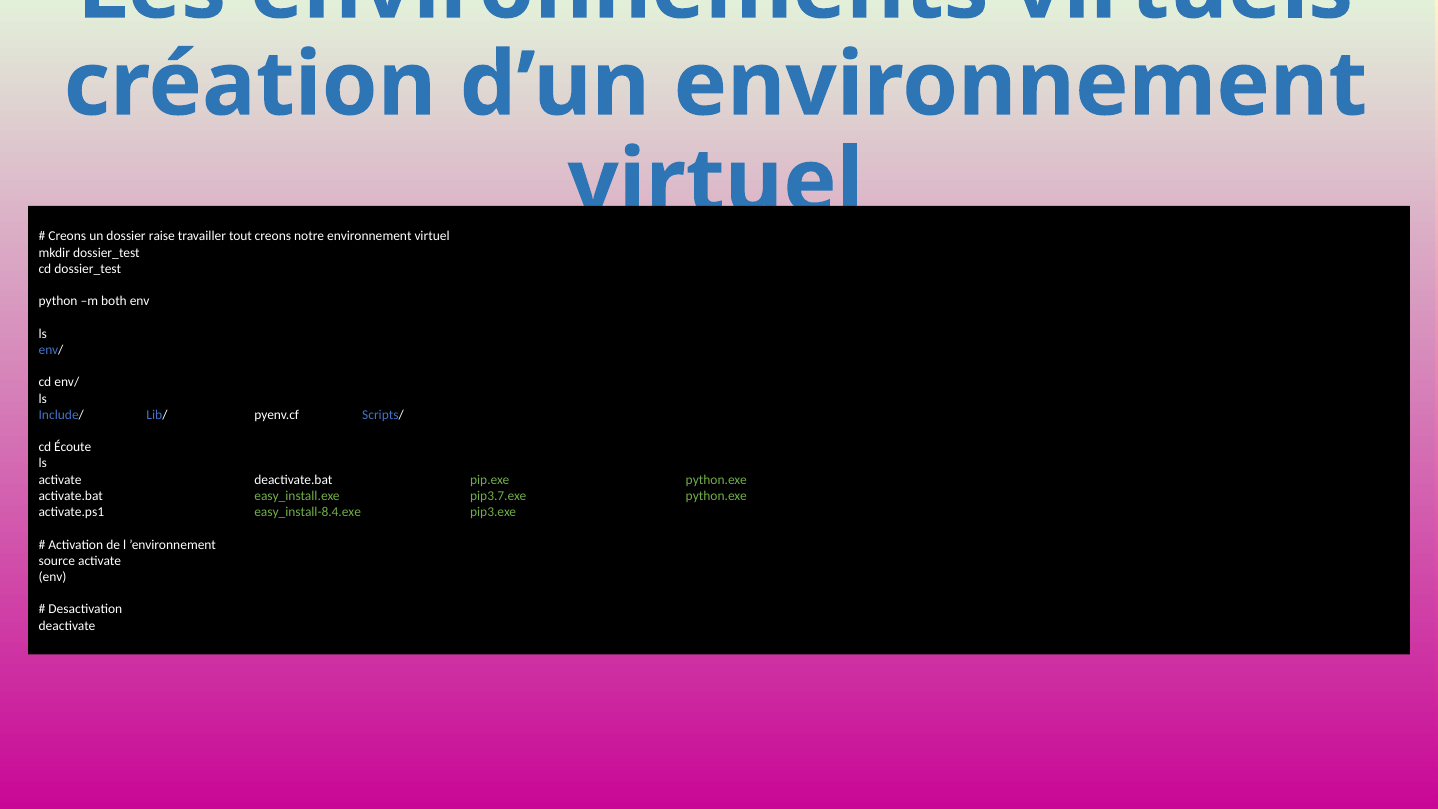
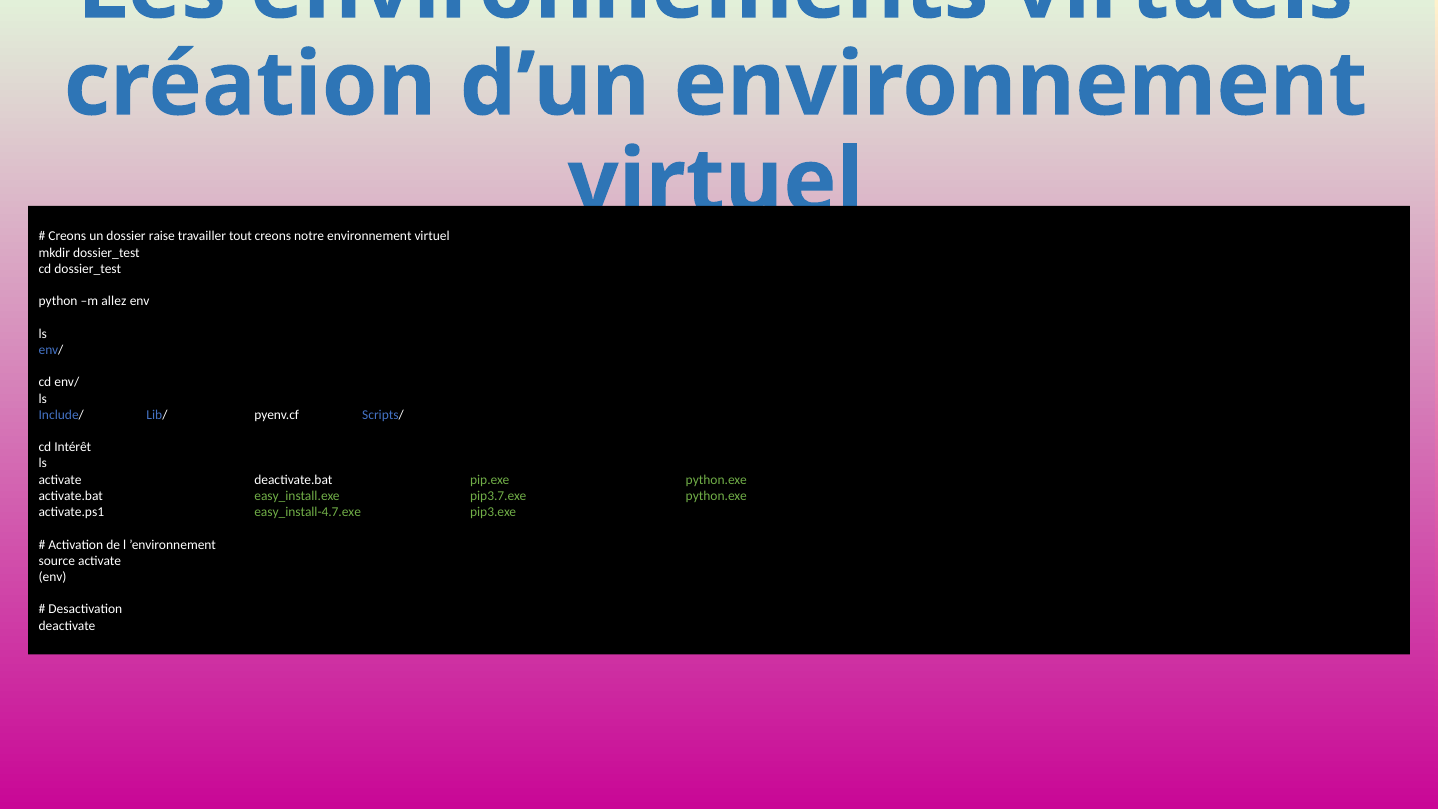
both: both -> allez (114, 301)
Écoute: Écoute -> Intérêt (73, 447)
easy_install-8.4.exe: easy_install-8.4.exe -> easy_install-4.7.exe (308, 512)
